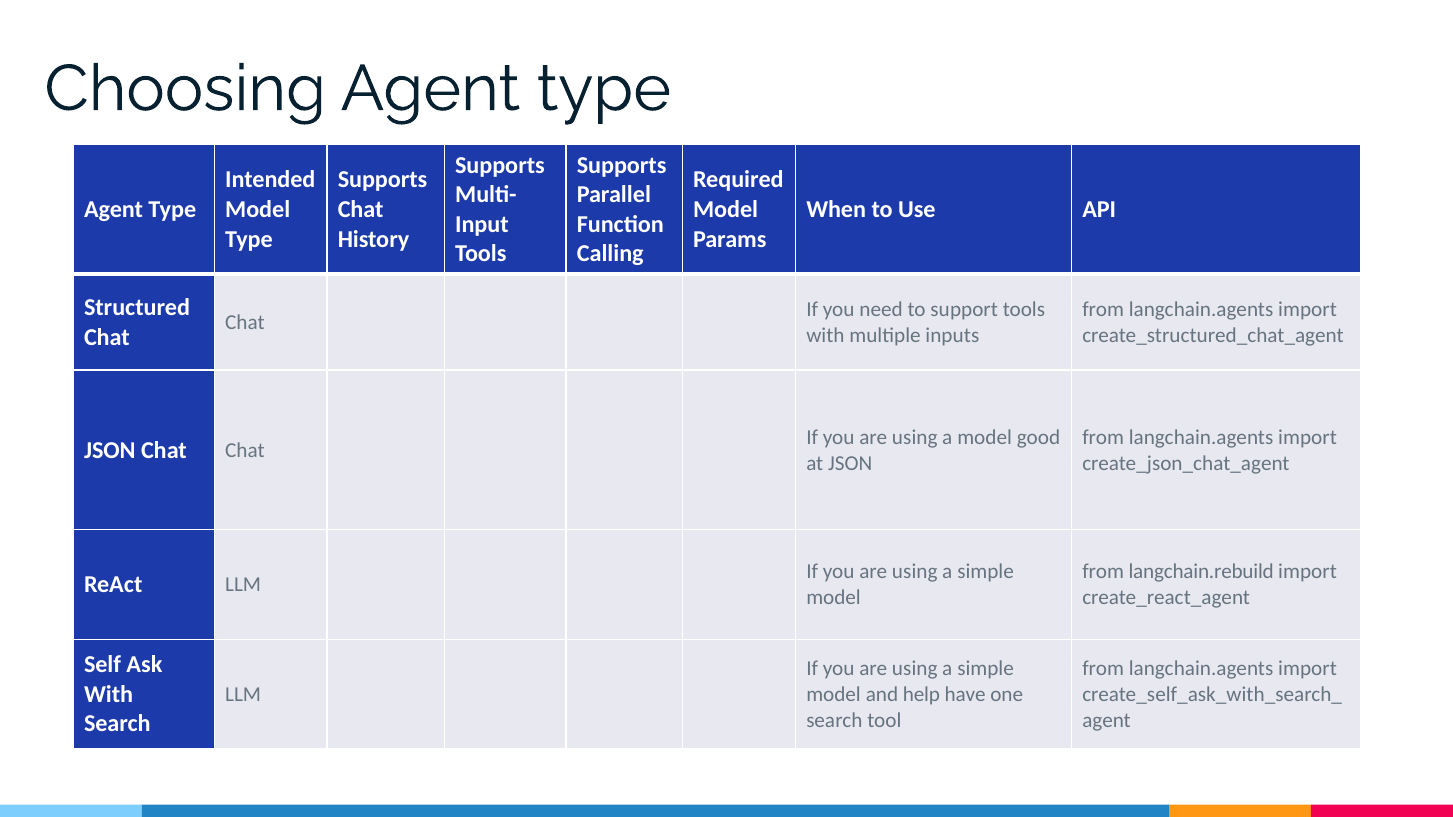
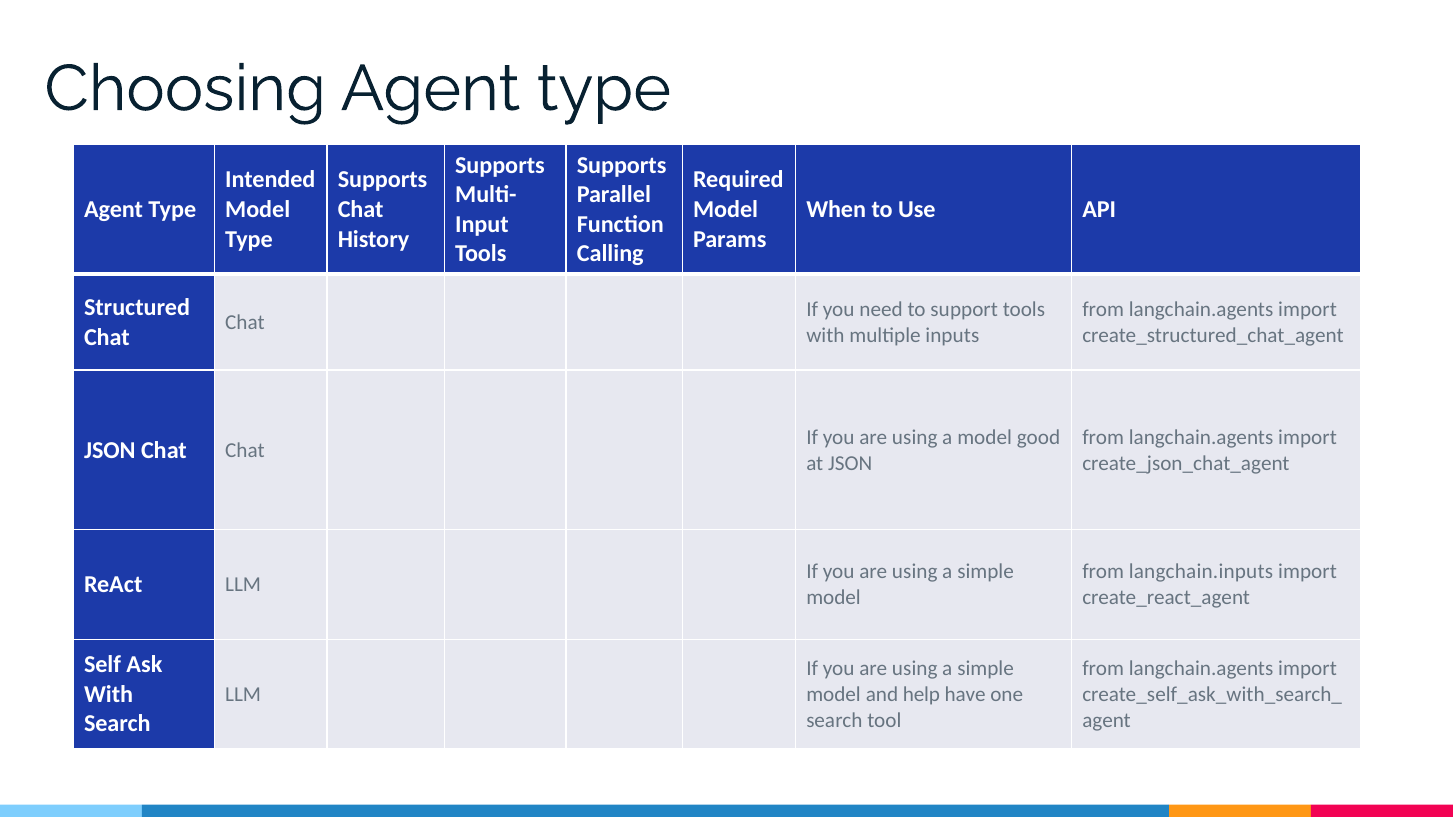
langchain.rebuild: langchain.rebuild -> langchain.inputs (1201, 572)
